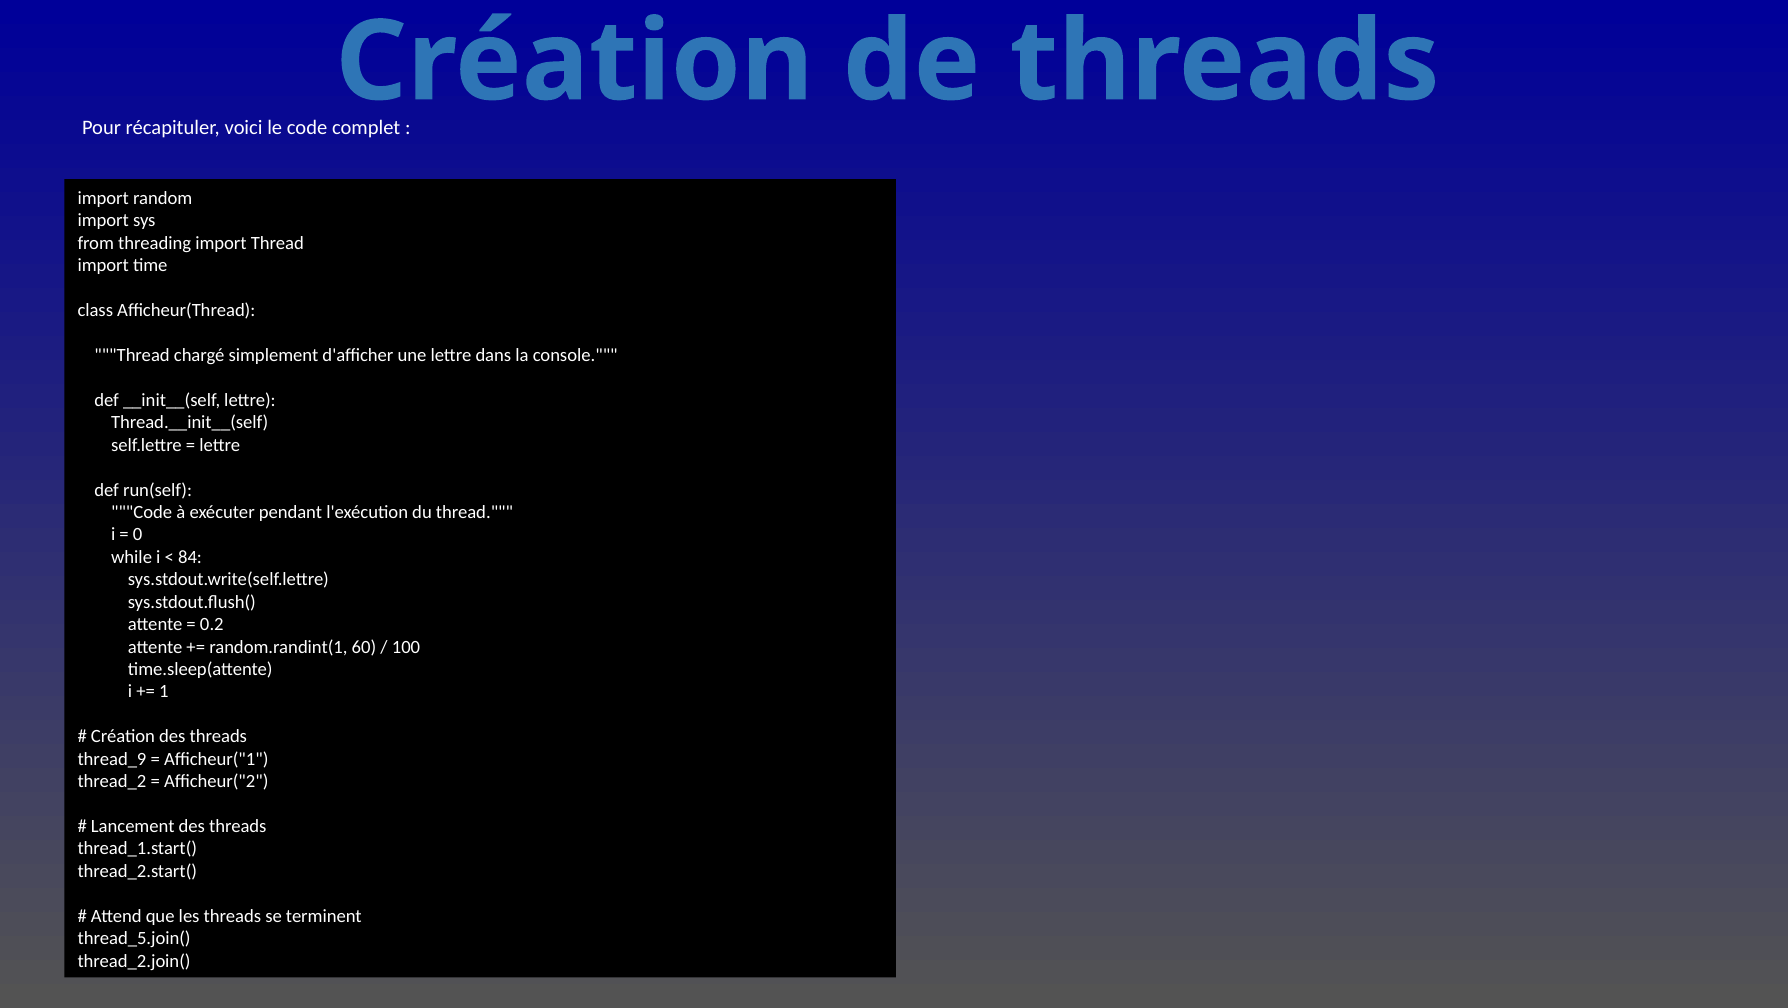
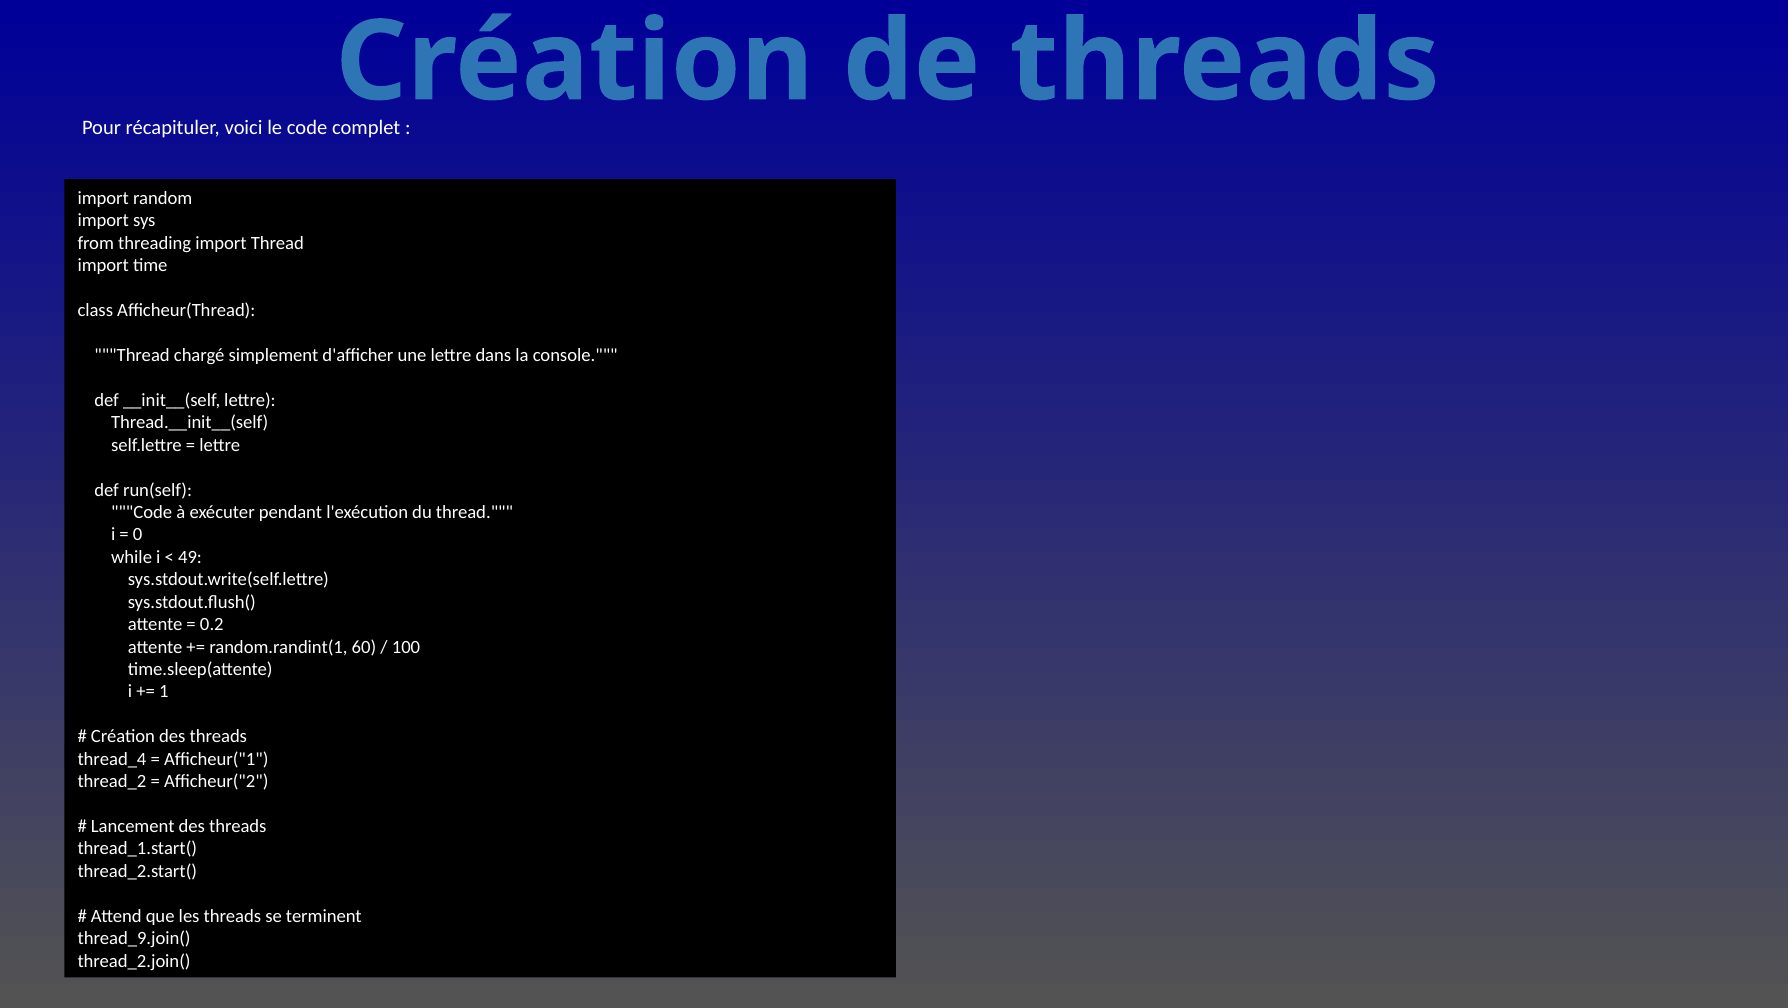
84: 84 -> 49 (190, 557)
thread_9: thread_9 -> thread_4 (112, 759)
thread_5.join(: thread_5.join( -> thread_9.join( (134, 939)
